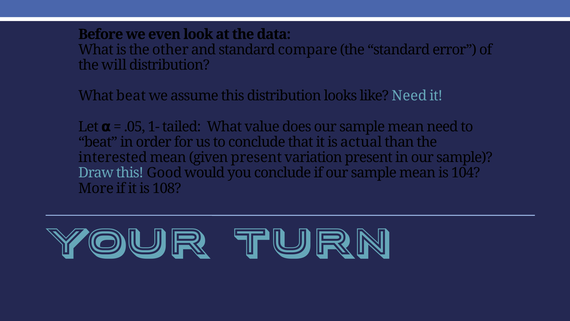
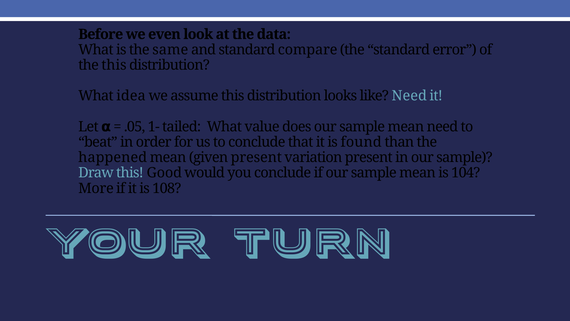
other: other -> same (170, 50)
the will: will -> this (114, 65)
What beat: beat -> idea (131, 96)
actual: actual -> found (361, 142)
interested: interested -> happened (113, 157)
